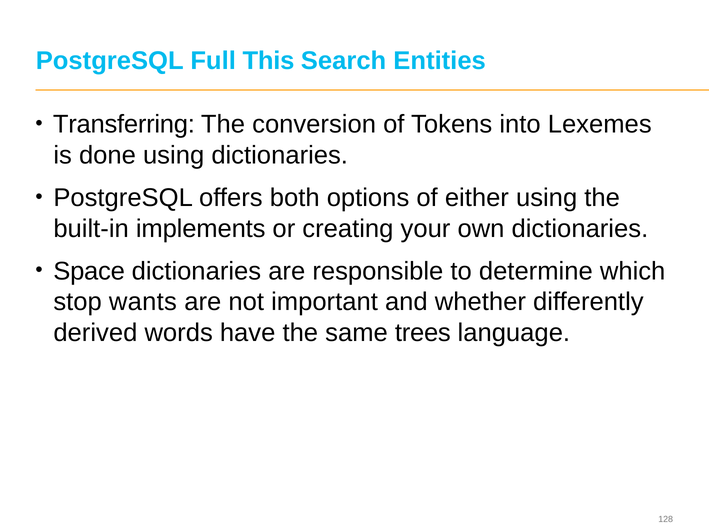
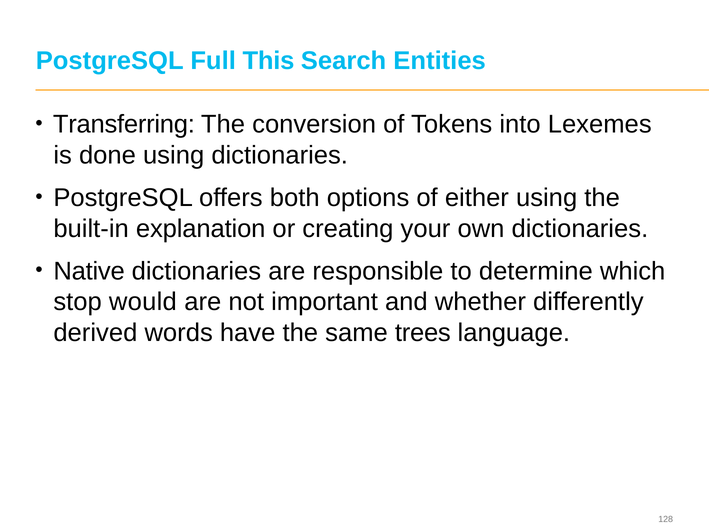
implements: implements -> explanation (201, 228)
Space: Space -> Native (89, 271)
wants: wants -> would (143, 302)
